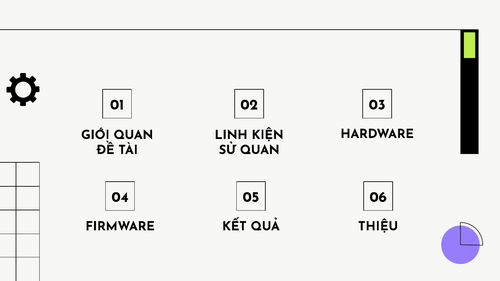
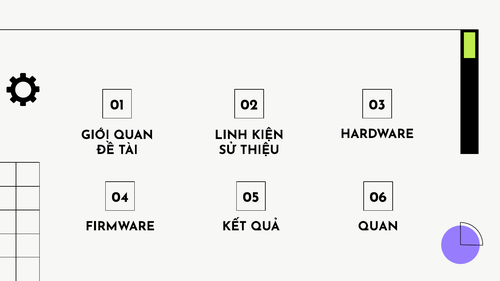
SỬ QUAN: QUAN -> THIỆU (260, 150)
THIỆU: THIỆU -> QUAN (378, 226)
